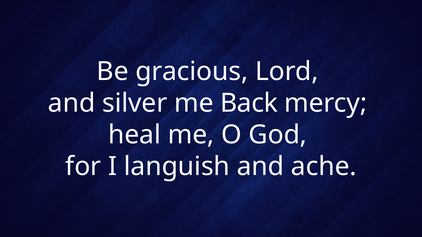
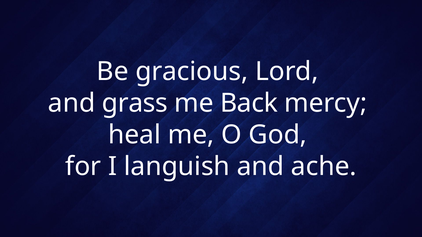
silver: silver -> grass (135, 103)
